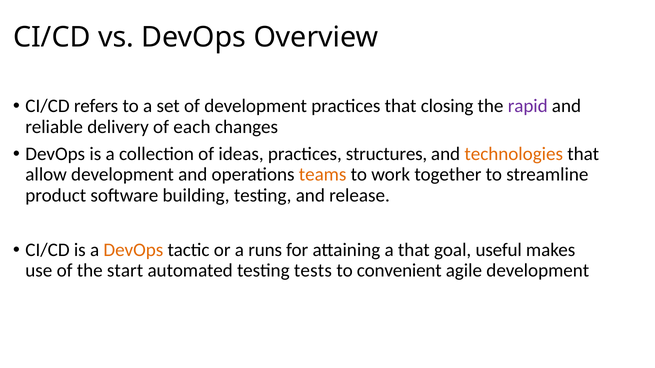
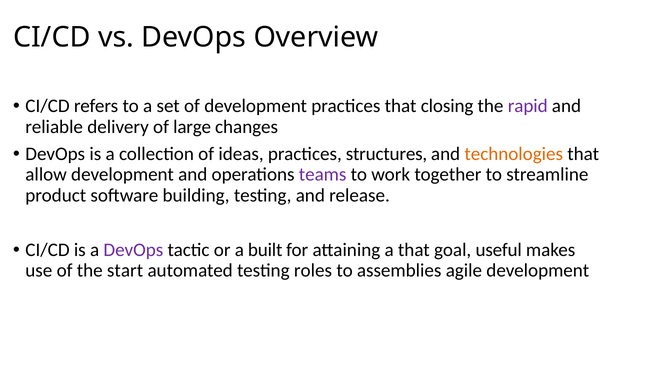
each: each -> large (192, 127)
teams colour: orange -> purple (323, 175)
DevOps colour: orange -> purple (133, 250)
runs: runs -> built (265, 250)
tests: tests -> roles (313, 271)
convenient: convenient -> assemblies (399, 271)
